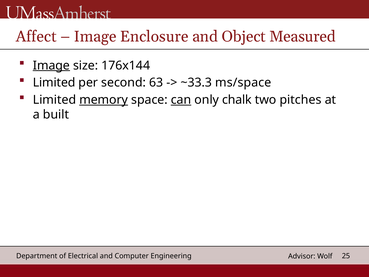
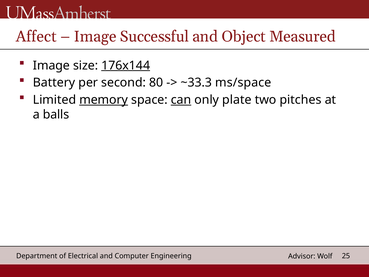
Enclosure: Enclosure -> Successful (154, 36)
Image underline: present -> none (51, 65)
176x144 underline: none -> present (126, 65)
Limited: Limited -> Battery (54, 83)
63: 63 -> 80 (156, 83)
chalk: chalk -> plate (237, 100)
built: built -> balls (56, 115)
